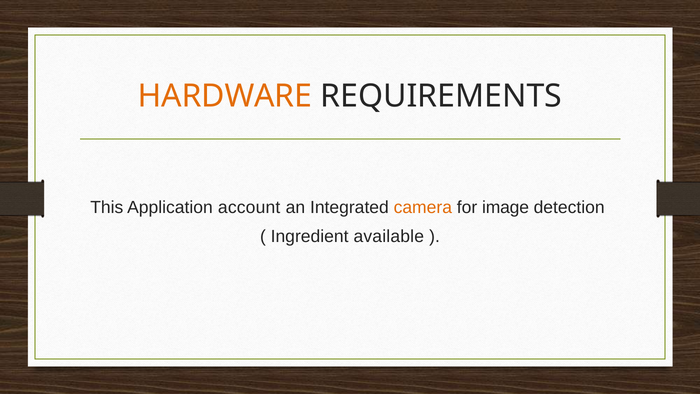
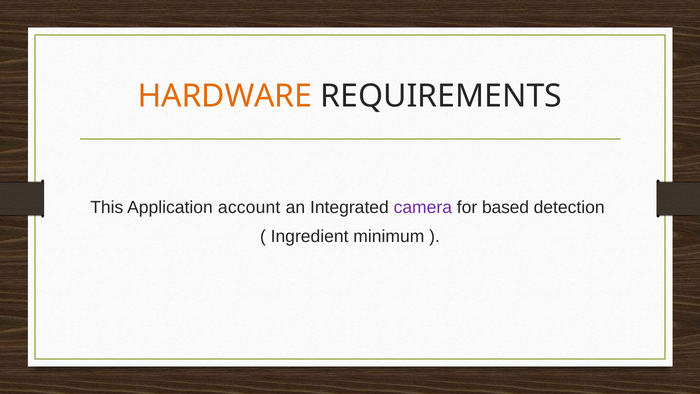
camera colour: orange -> purple (423, 208)
image: image -> based (506, 208)
available: available -> minimum (389, 236)
